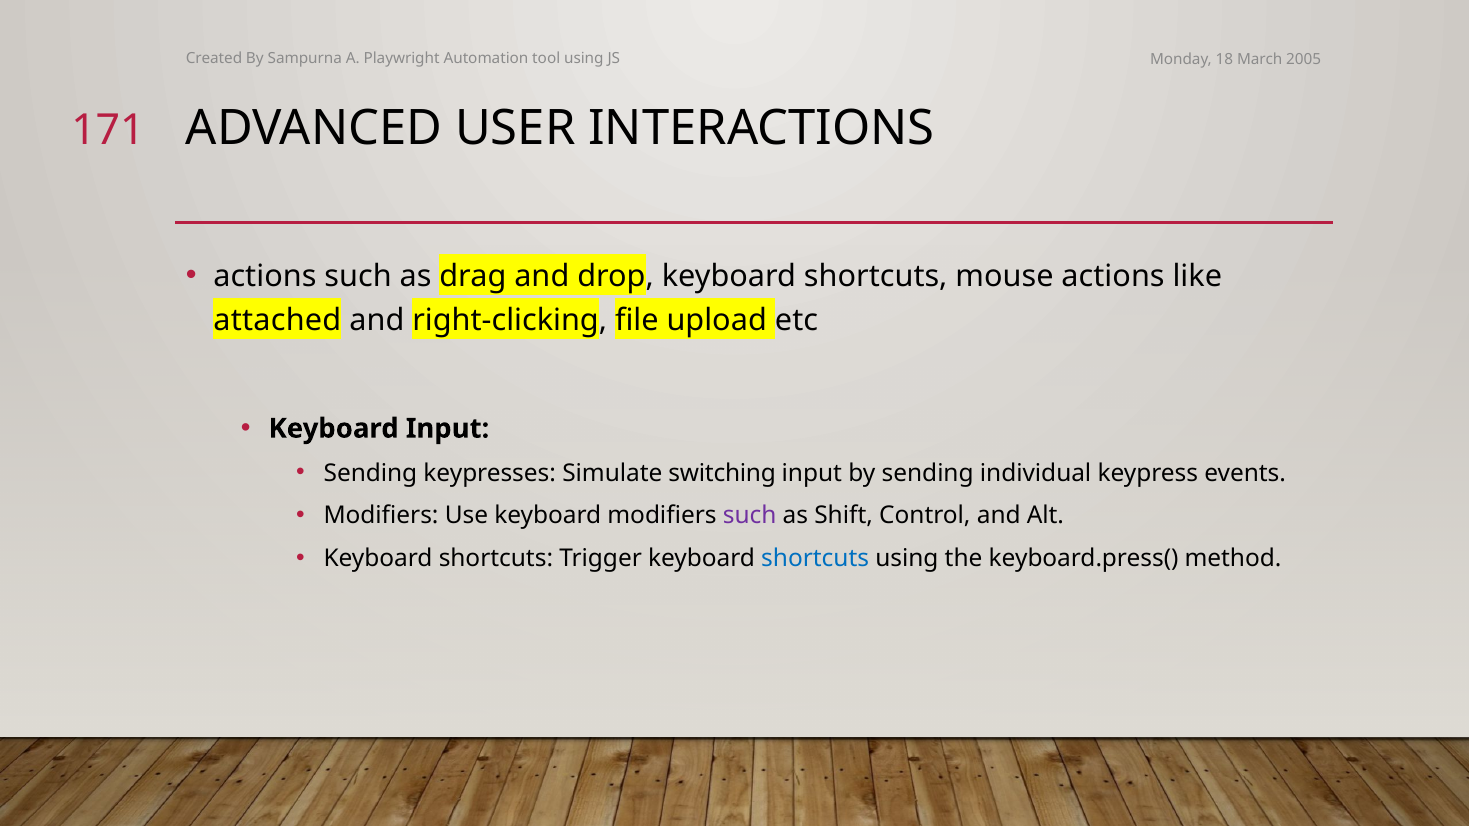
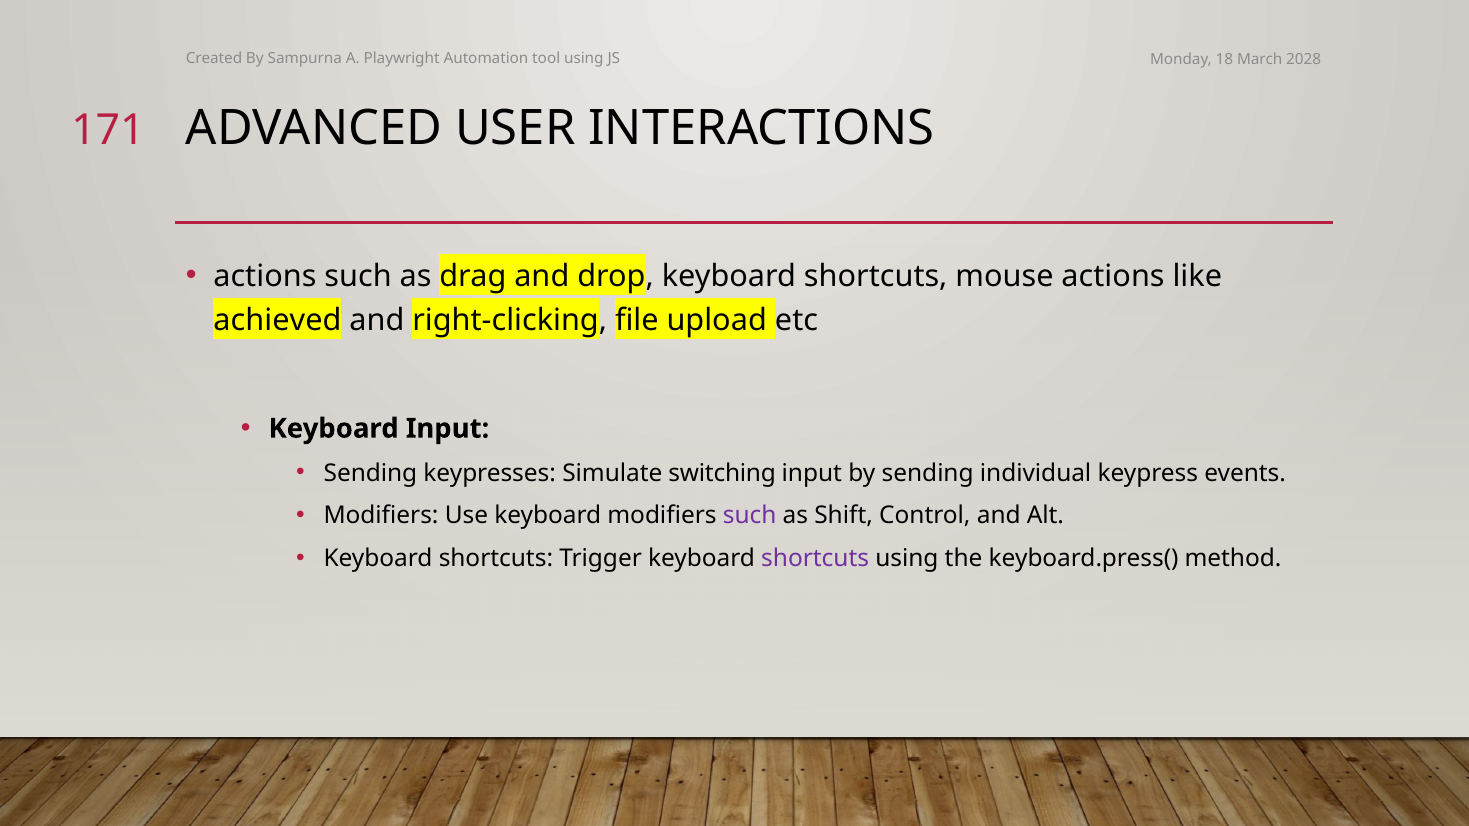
2005: 2005 -> 2028 (1304, 59)
attached: attached -> achieved (277, 320)
shortcuts colour: blue -> purple (815, 559)
